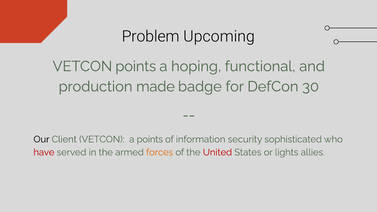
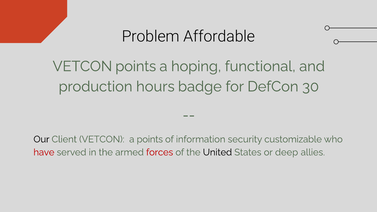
Upcoming: Upcoming -> Affordable (219, 37)
made: made -> hours (155, 87)
sophisticated: sophisticated -> customizable (293, 139)
forces colour: orange -> red (160, 152)
United colour: red -> black (217, 152)
lights: lights -> deep (287, 152)
